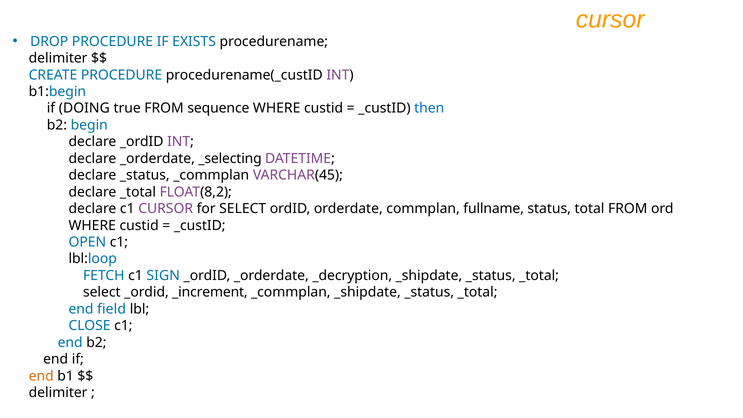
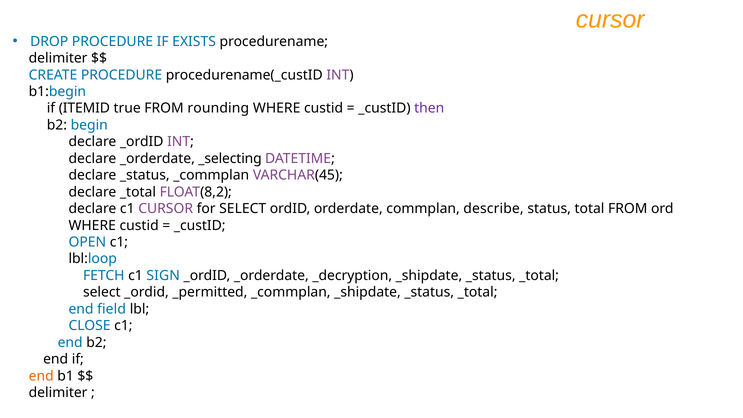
DOING: DOING -> ITEMID (84, 108)
sequence: sequence -> rounding (218, 108)
then colour: blue -> purple (429, 108)
fullname: fullname -> describe (494, 209)
_increment: _increment -> _permitted (210, 292)
